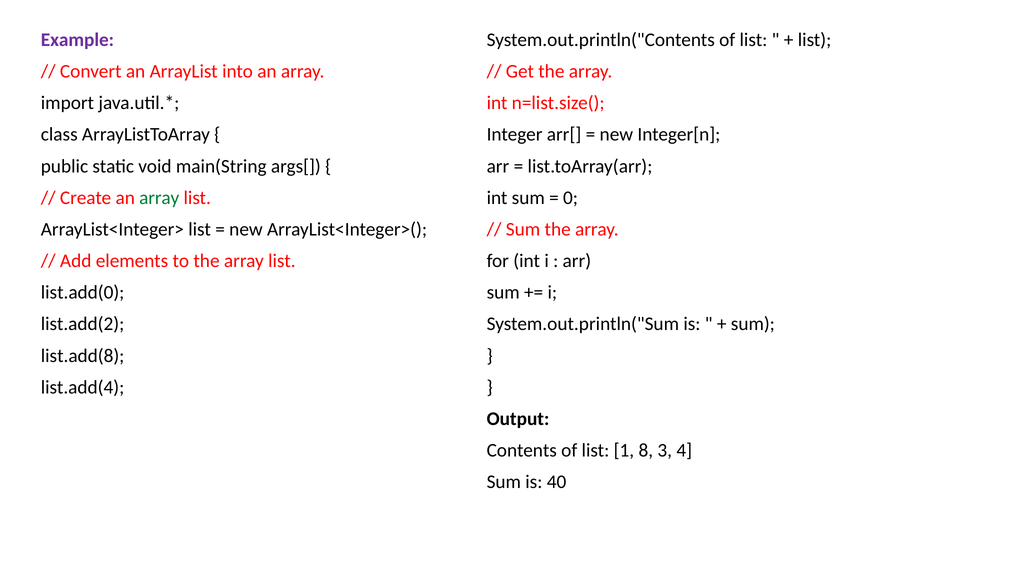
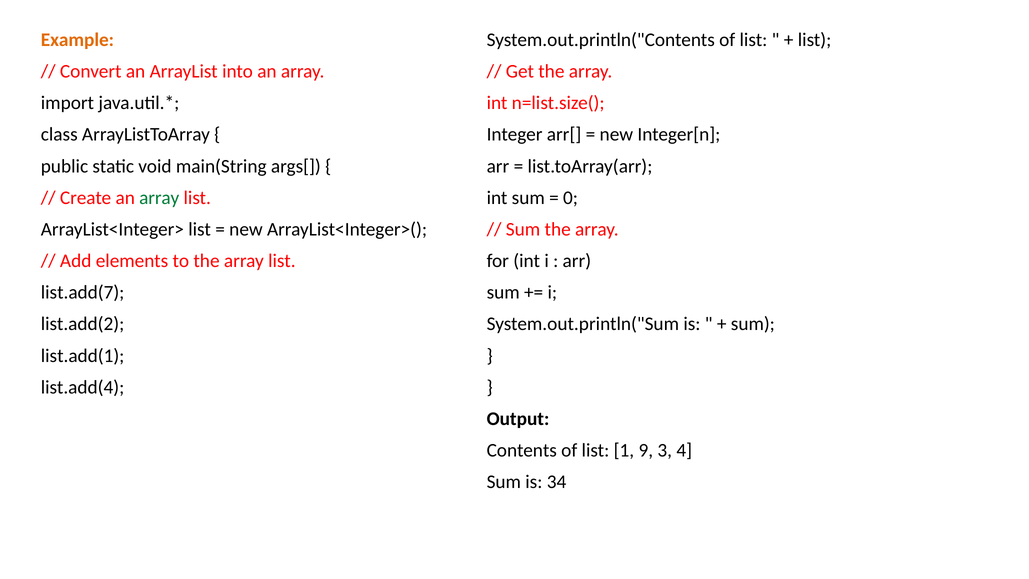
Example colour: purple -> orange (77, 40)
list.add(0: list.add(0 -> list.add(7 (83, 292)
list.add(8: list.add(8 -> list.add(1 (83, 356)
8: 8 -> 9 (646, 450)
40: 40 -> 34 (557, 482)
